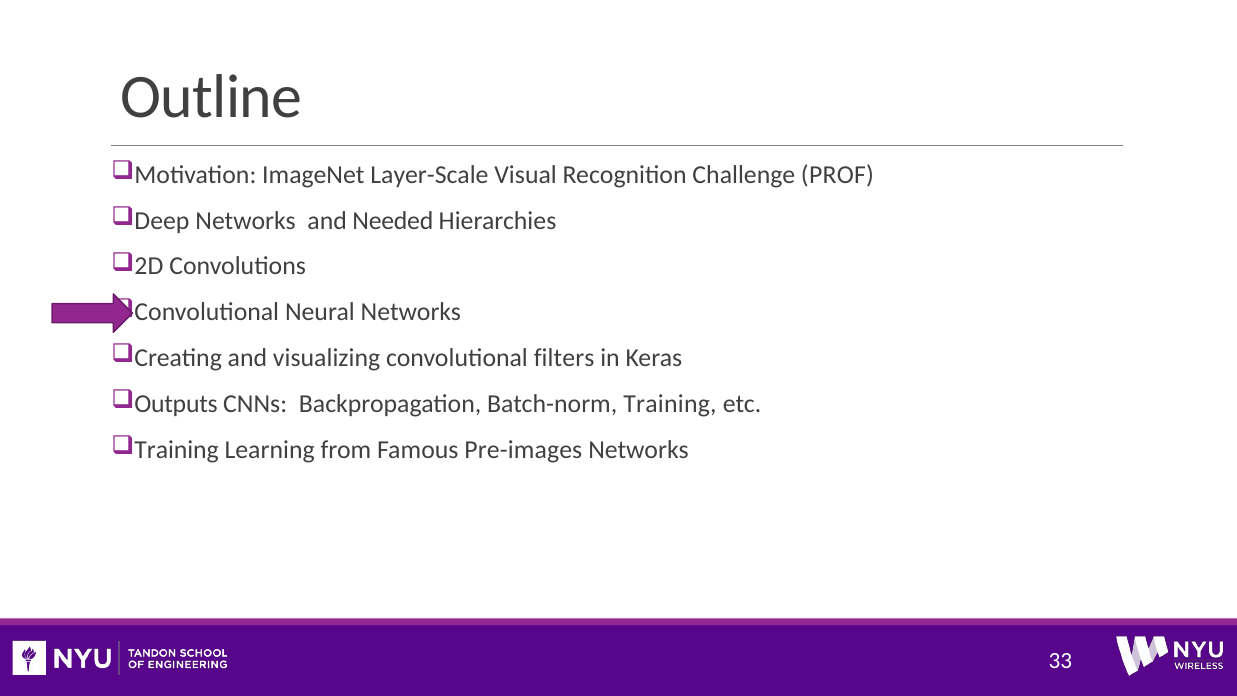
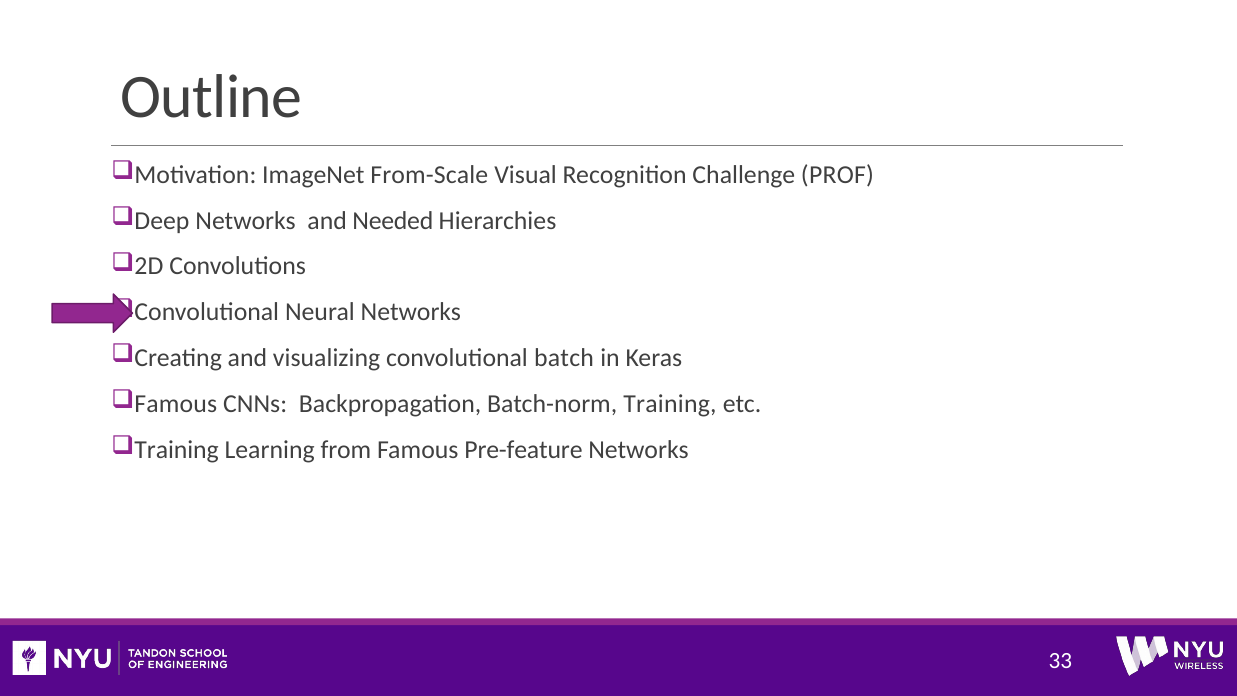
Layer-Scale: Layer-Scale -> From-Scale (429, 175)
filters: filters -> batch (564, 358)
Outputs: Outputs -> Famous (176, 404)
Pre-images: Pre-images -> Pre-feature (523, 450)
